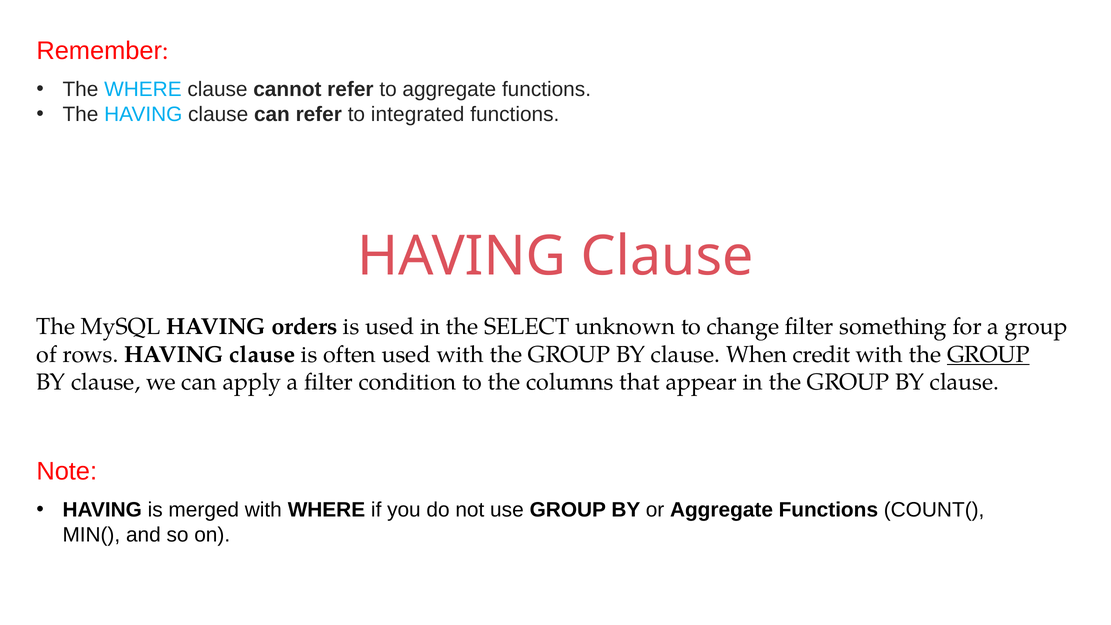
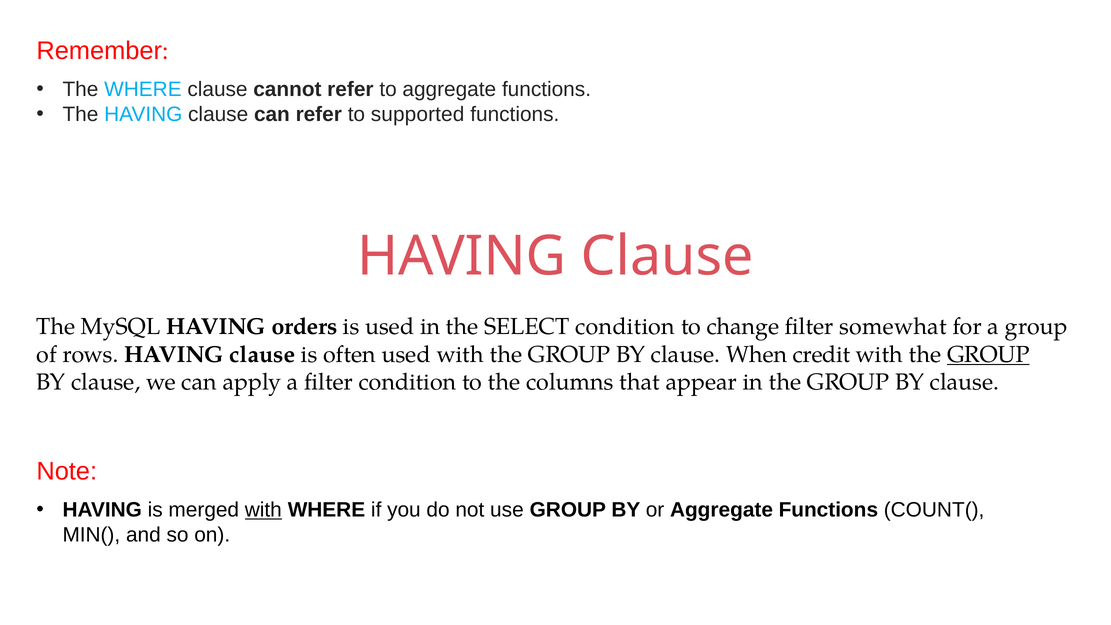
integrated: integrated -> supported (418, 115)
SELECT unknown: unknown -> condition (625, 327)
something: something -> somewhat (893, 327)
with underline: none -> present (263, 510)
